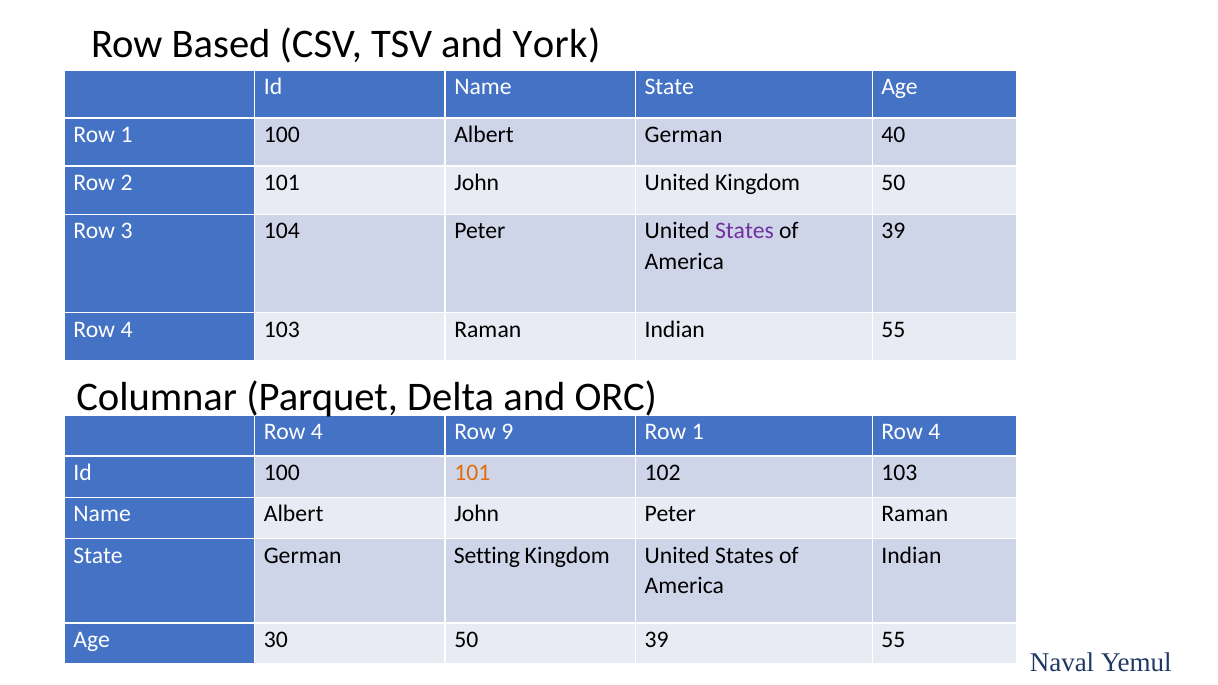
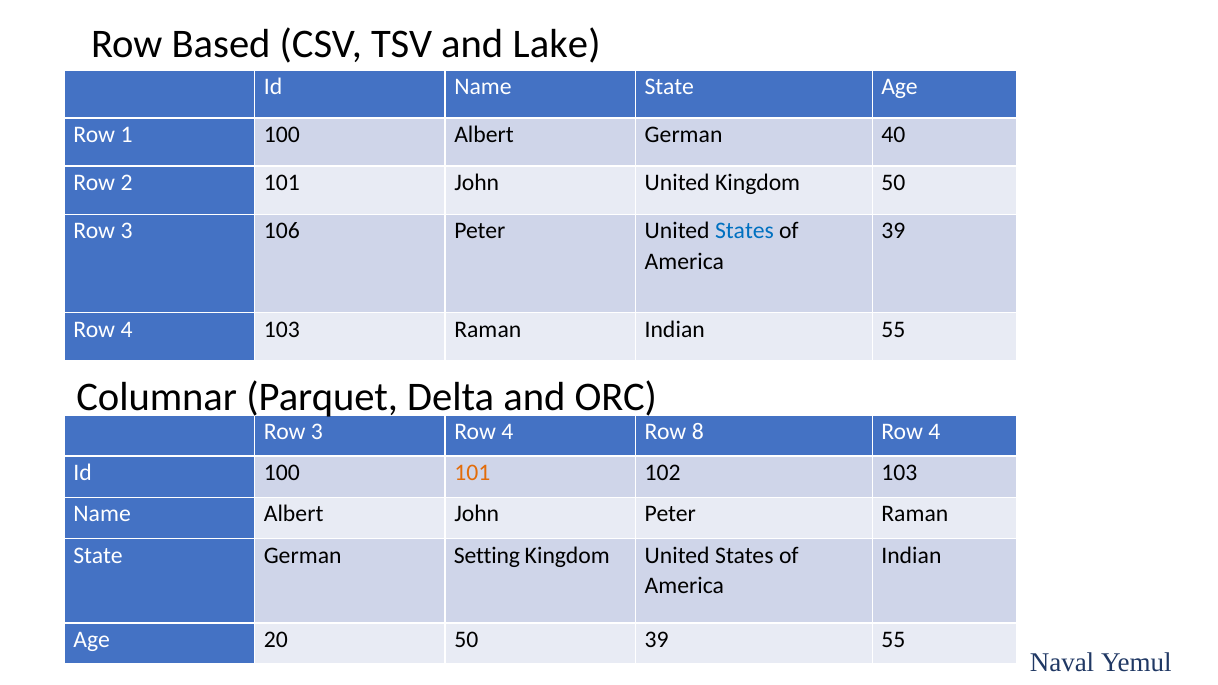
York: York -> Lake (557, 44)
104: 104 -> 106 (282, 231)
States colour: purple -> blue (744, 231)
4: 4 -> 3 (317, 432)
9: 9 -> 4 (507, 432)
1: 1 -> 8 (698, 432)
30: 30 -> 20 (276, 640)
